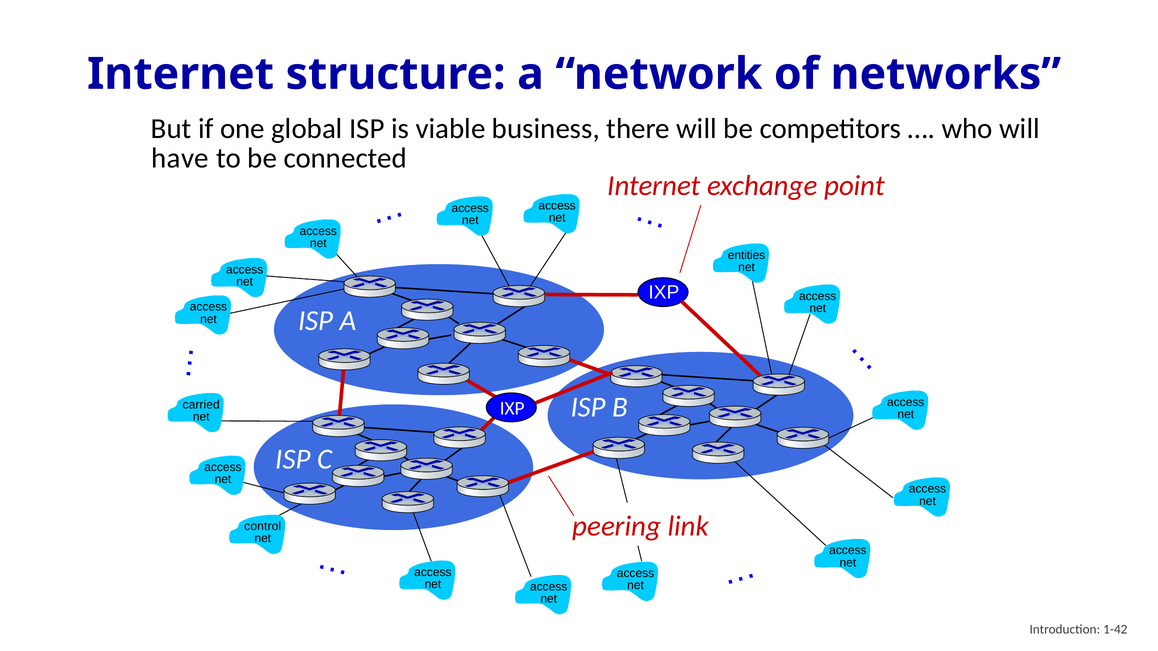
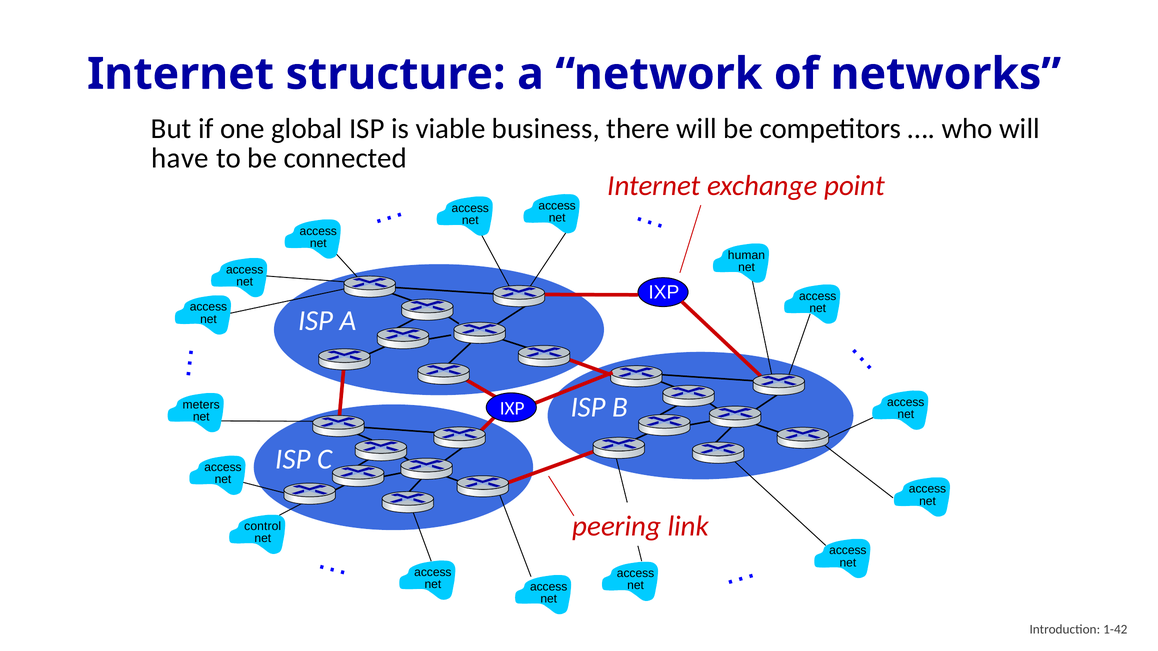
entities: entities -> human (746, 255)
carried: carried -> meters (201, 405)
